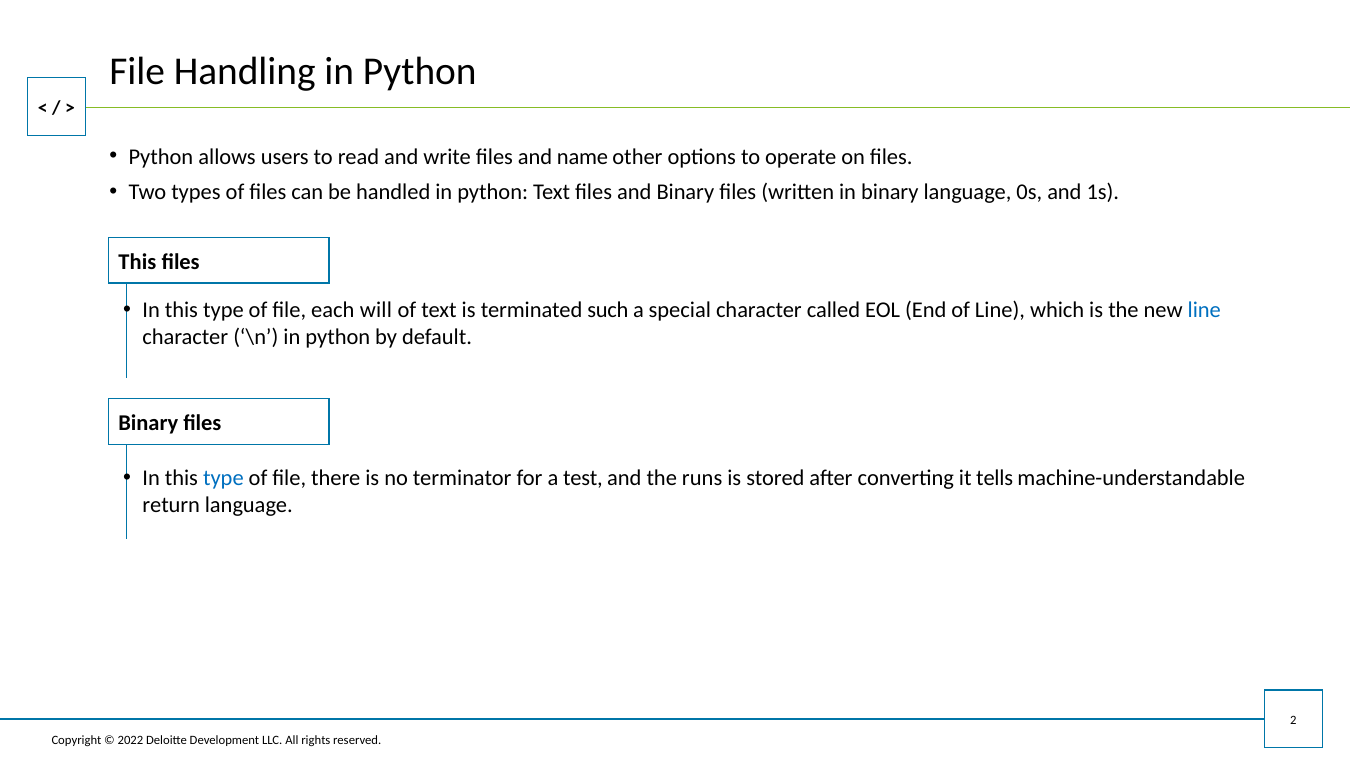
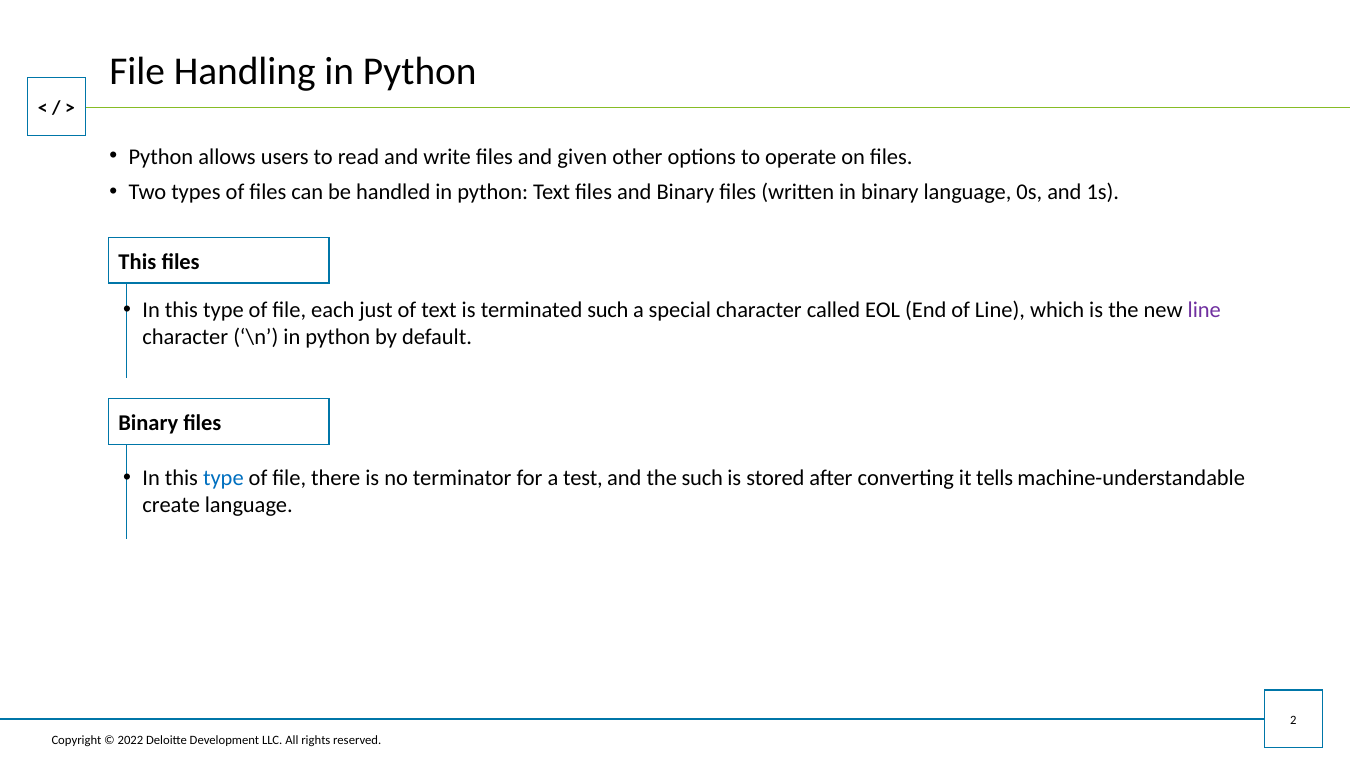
name: name -> given (582, 157)
will: will -> just (376, 310)
line colour: blue -> purple (1204, 310)
the runs: runs -> such (702, 478)
return: return -> create (171, 505)
